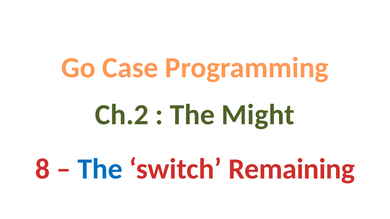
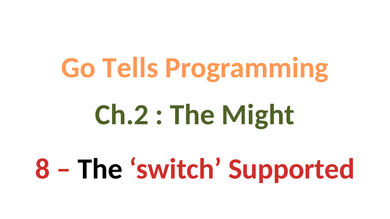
Case: Case -> Tells (130, 68)
The colour: blue -> black (100, 169)
Remaining: Remaining -> Supported (292, 169)
